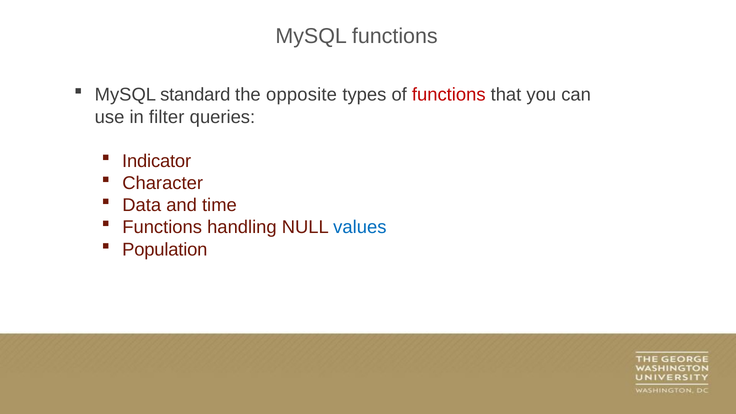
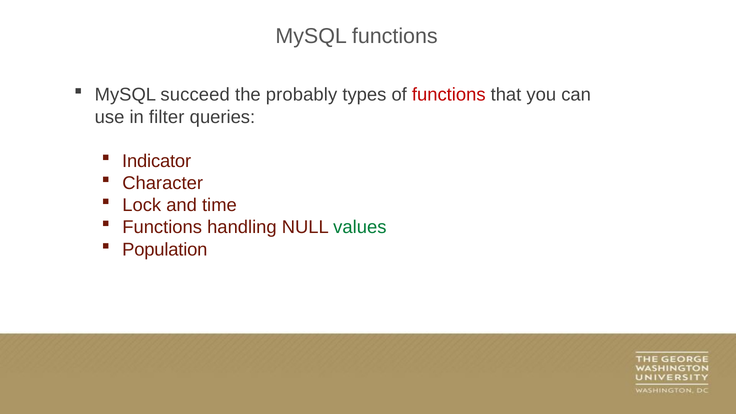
standard: standard -> succeed (195, 95)
opposite: opposite -> probably (302, 95)
Data: Data -> Lock (142, 205)
values colour: blue -> green (360, 227)
